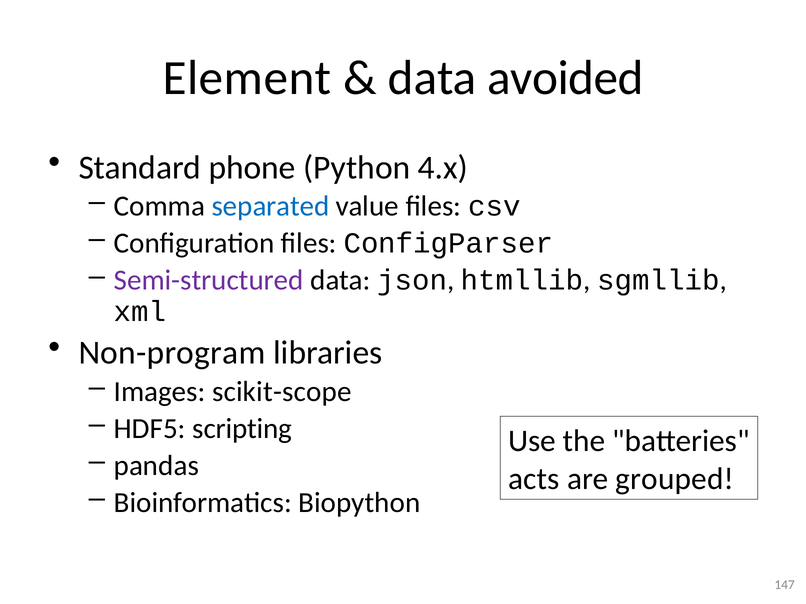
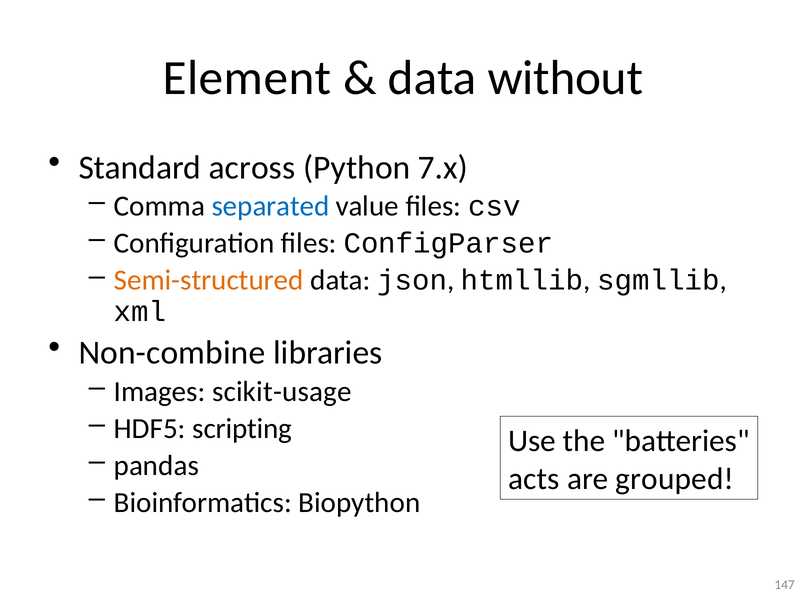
avoided: avoided -> without (565, 78)
phone: phone -> across (252, 168)
4.x: 4.x -> 7.x (443, 168)
Semi-structured colour: purple -> orange (209, 281)
Non-program: Non-program -> Non-combine (172, 353)
scikit-scope: scikit-scope -> scikit-usage (282, 392)
